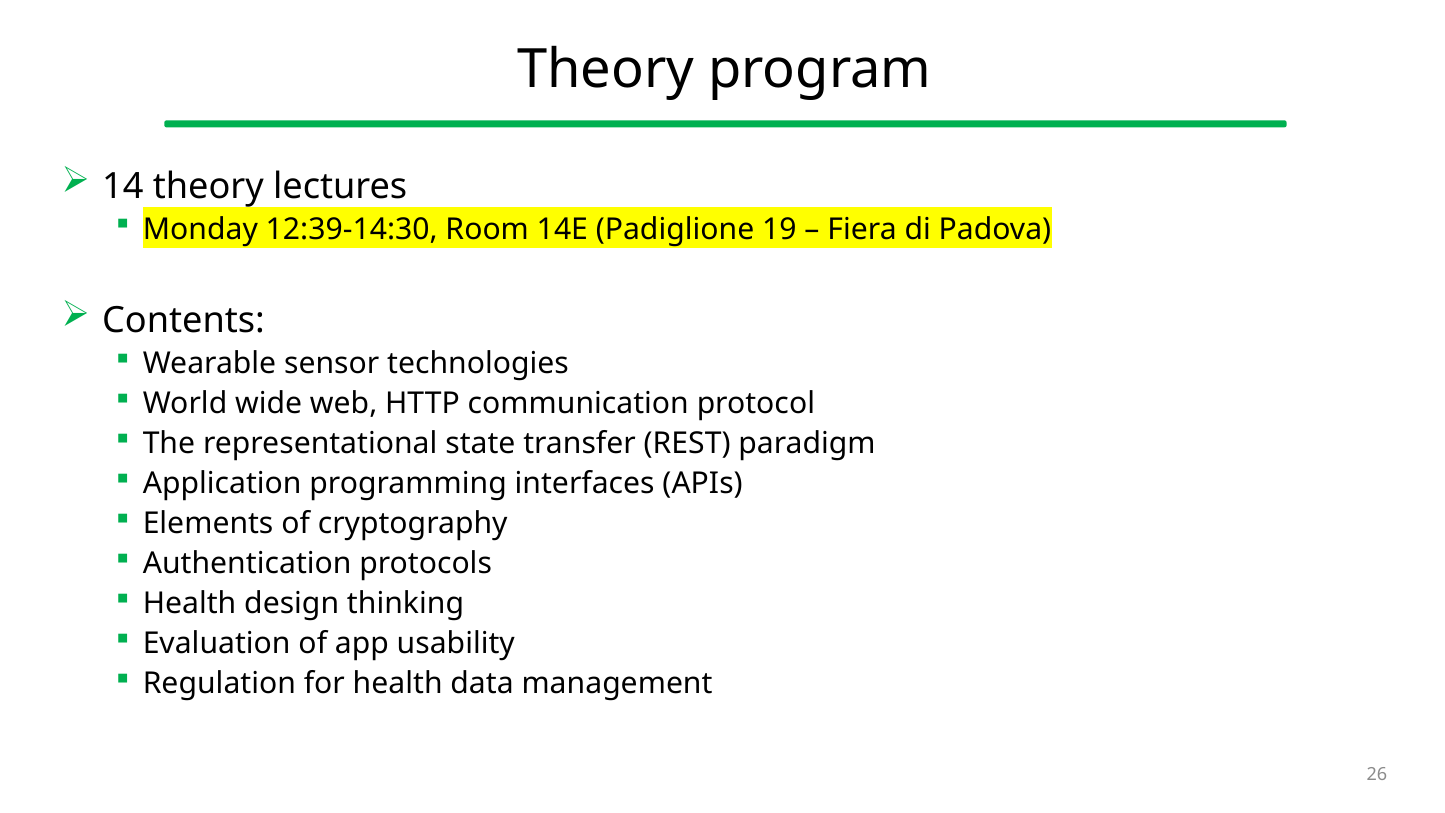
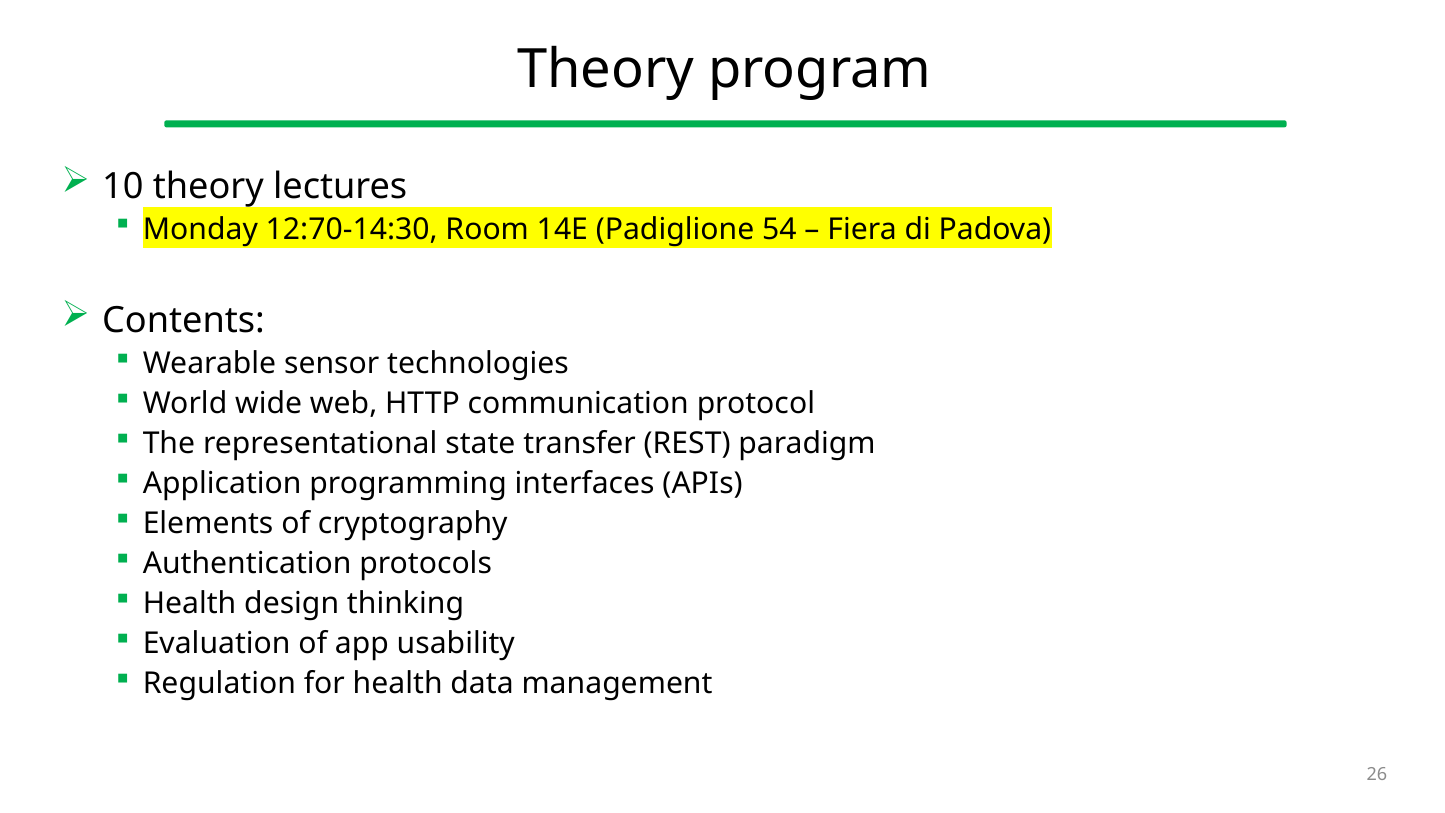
14: 14 -> 10 (123, 186)
12:39-14:30: 12:39-14:30 -> 12:70-14:30 (352, 229)
19: 19 -> 54 (779, 229)
